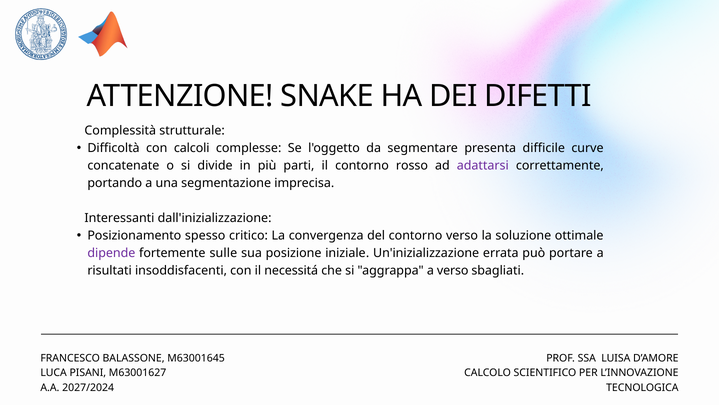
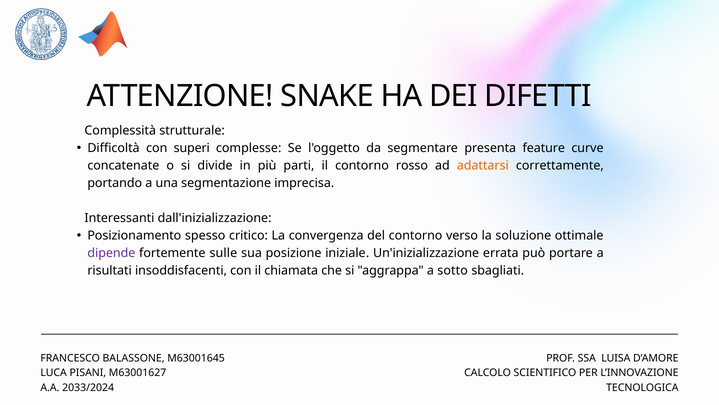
calcoli: calcoli -> superi (192, 148)
difficile: difficile -> feature (544, 148)
adattarsi colour: purple -> orange (483, 165)
necessitá: necessitá -> chiamata (291, 270)
a verso: verso -> sotto (453, 270)
2027/2024: 2027/2024 -> 2033/2024 (88, 387)
